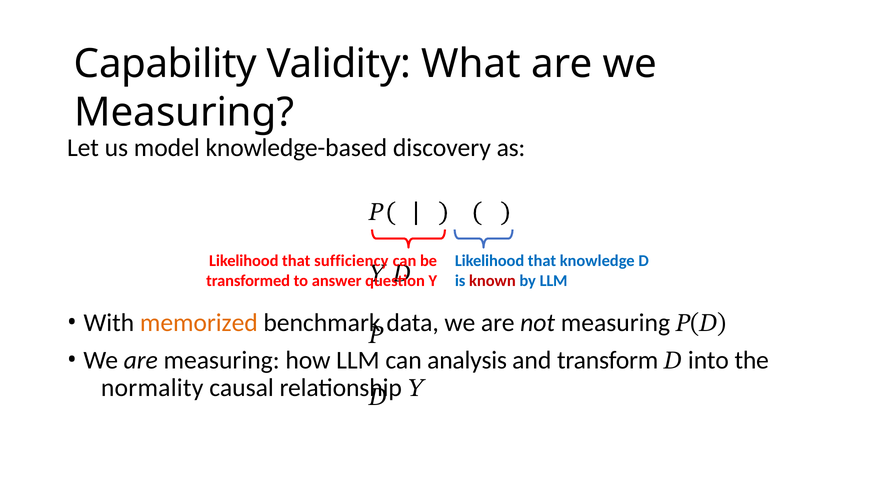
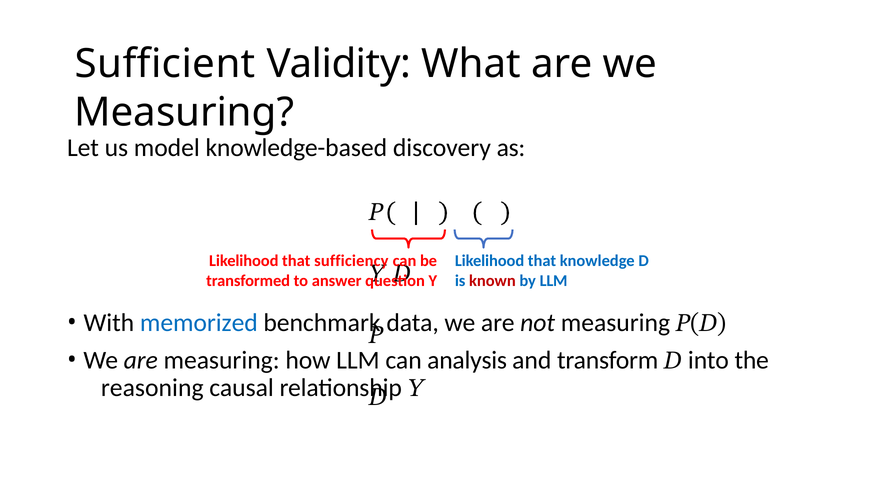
Capability: Capability -> Sufficient (165, 64)
memorized colour: orange -> blue (199, 323)
normality: normality -> reasoning (152, 388)
